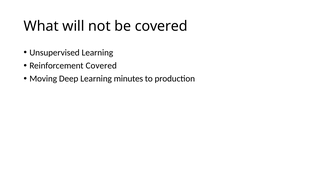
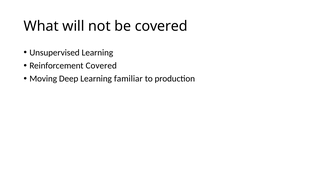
minutes: minutes -> familiar (128, 78)
